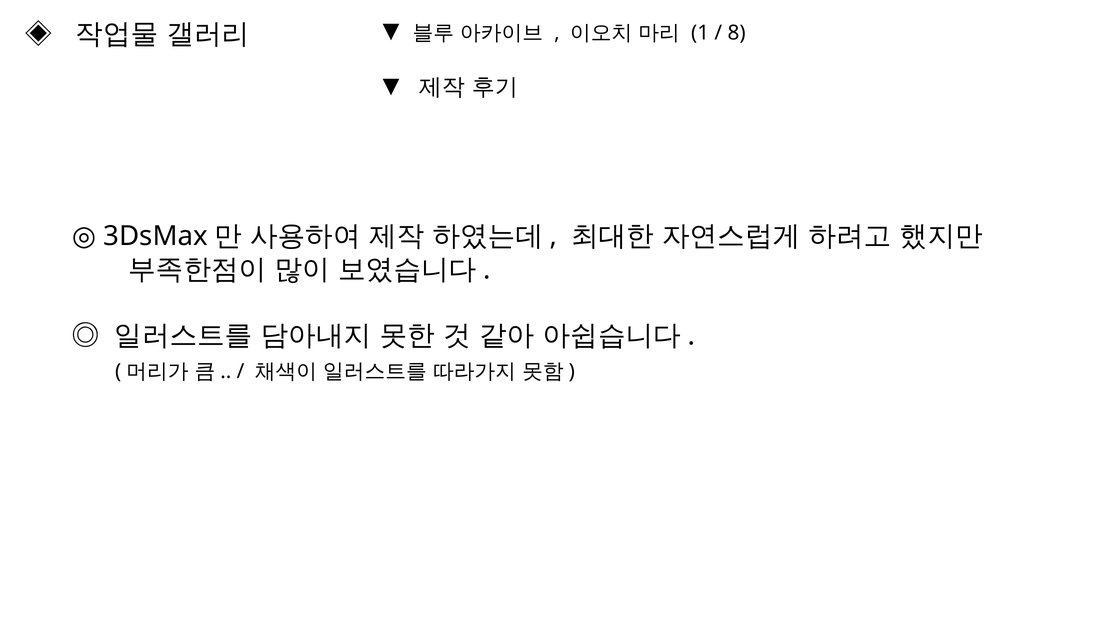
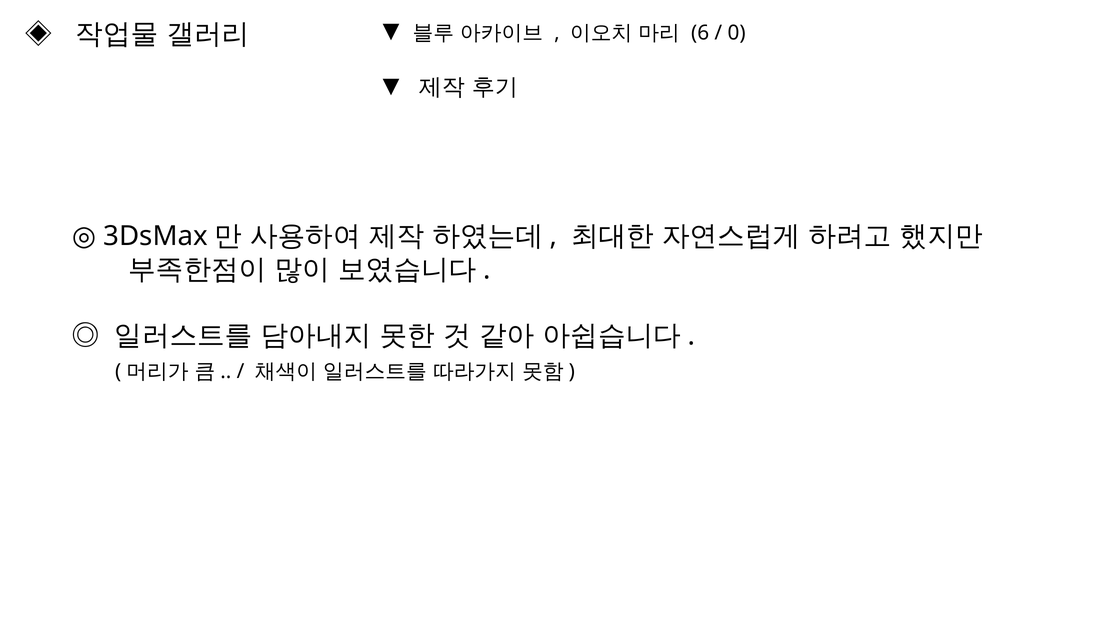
1: 1 -> 6 (700, 33)
8: 8 -> 0 (737, 33)
